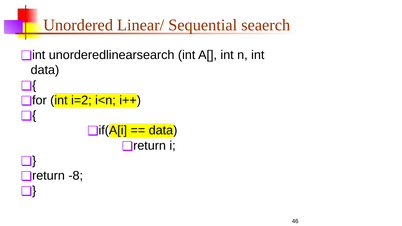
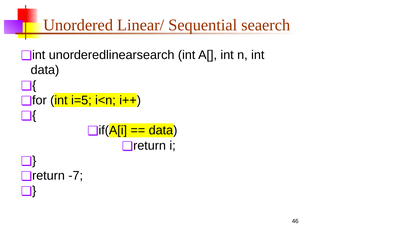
i=2: i=2 -> i=5 (81, 100)
-8: -8 -> -7 (76, 176)
